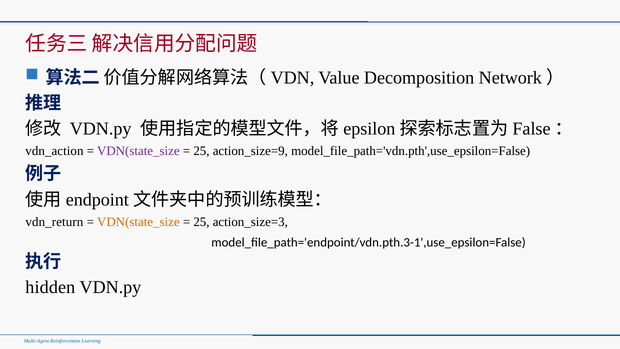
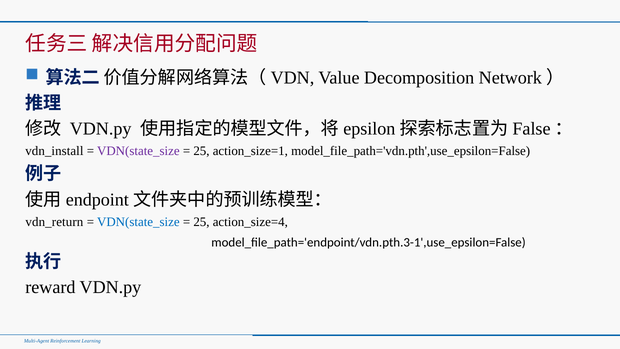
vdn_action: vdn_action -> vdn_install (54, 151)
action_size=9: action_size=9 -> action_size=1 (250, 151)
VDN(state_size colour: orange -> blue (138, 222)
action_size=3: action_size=3 -> action_size=4 (250, 222)
hidden: hidden -> reward (50, 287)
